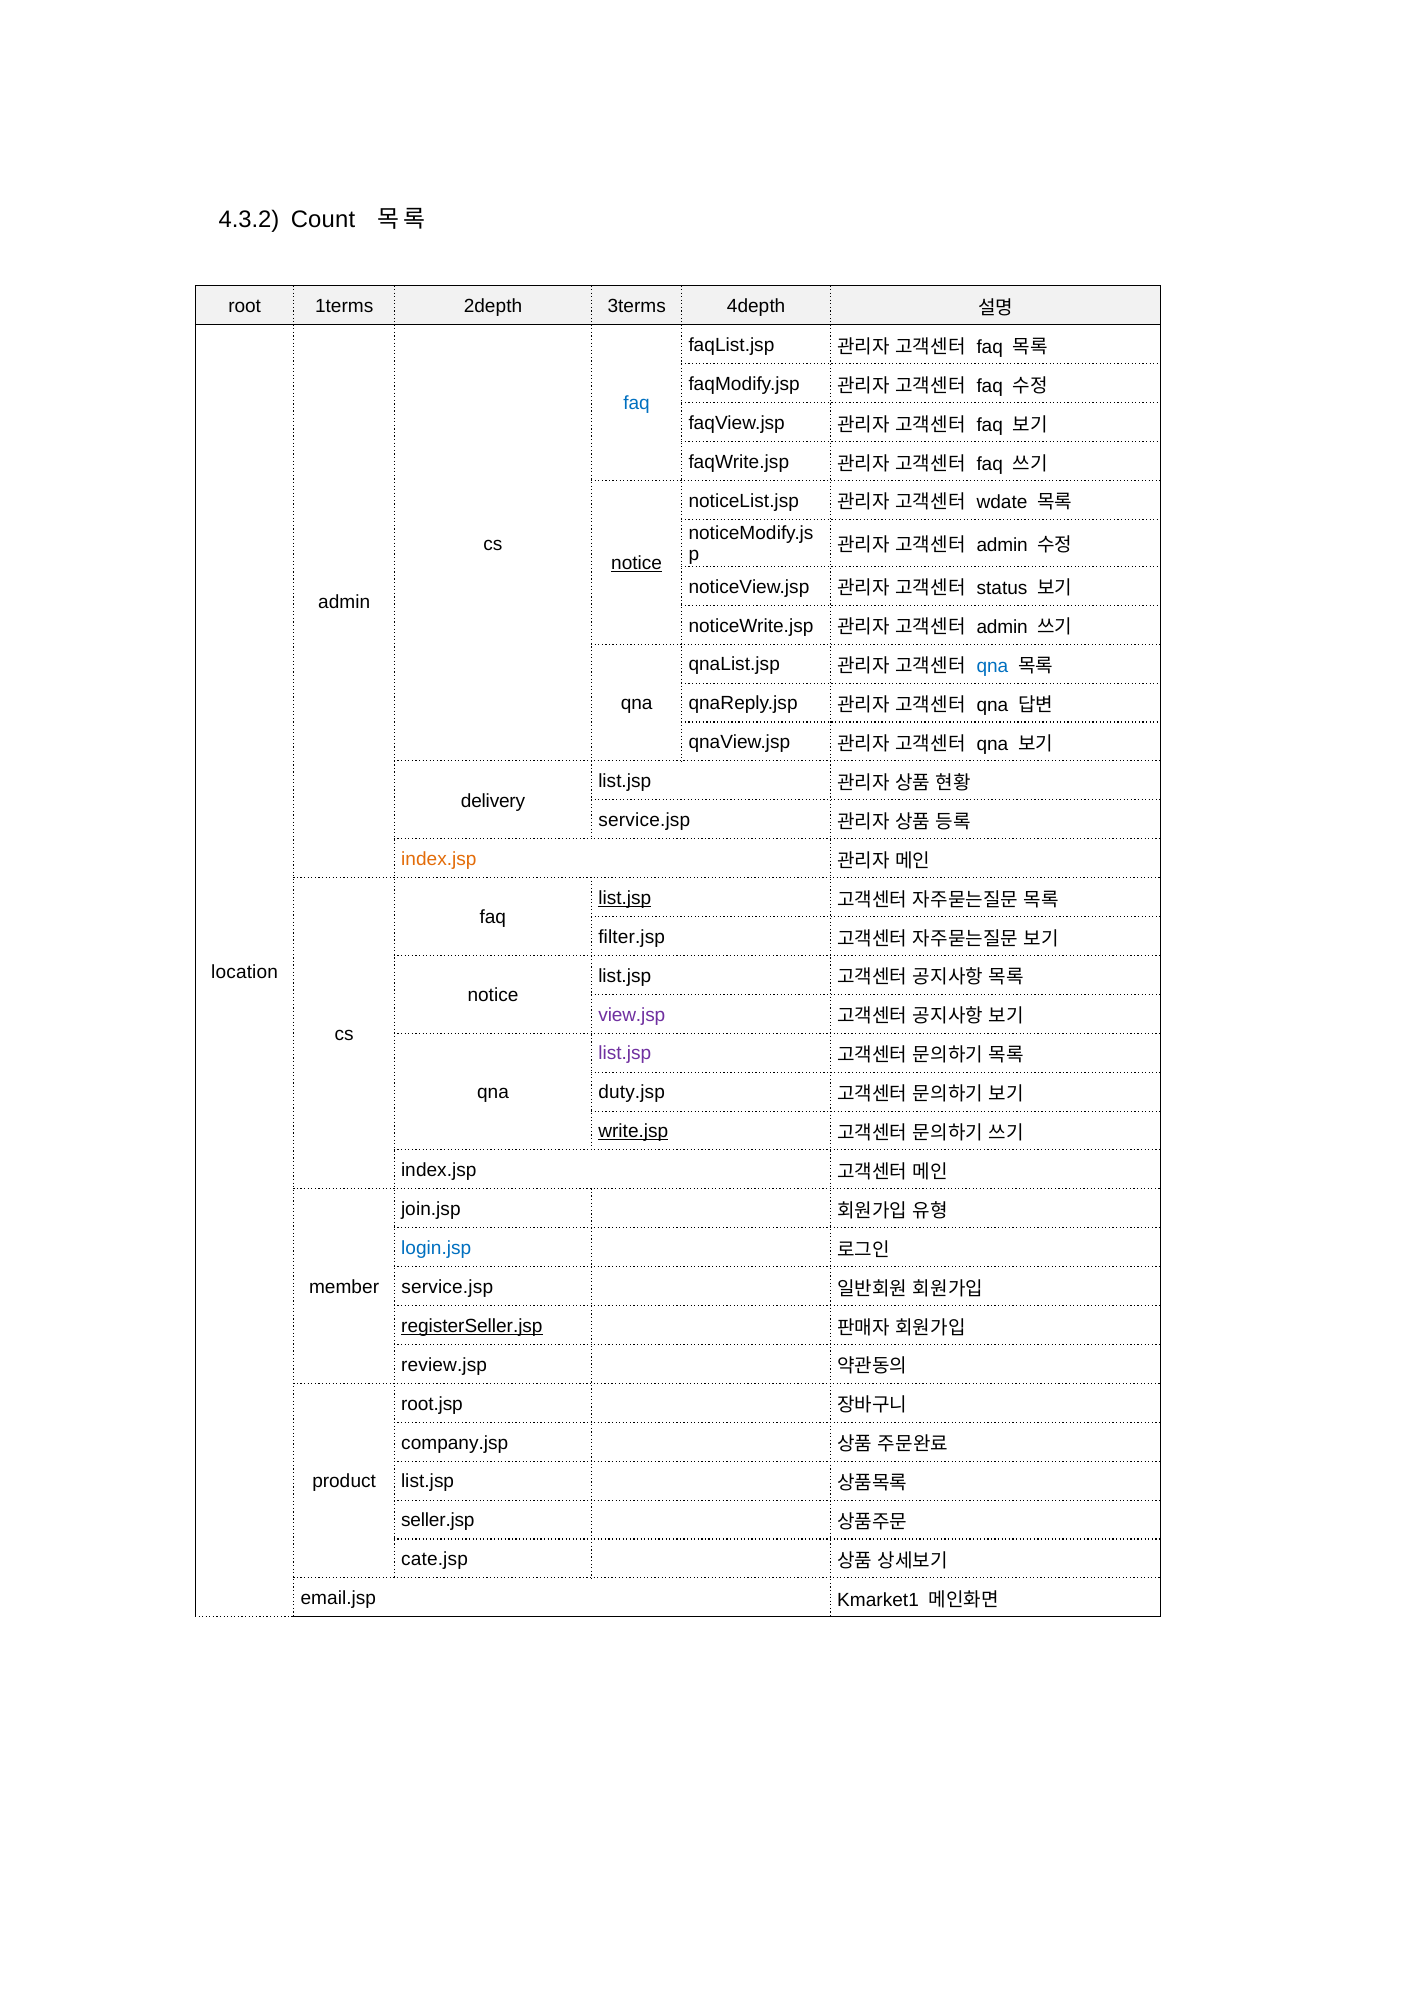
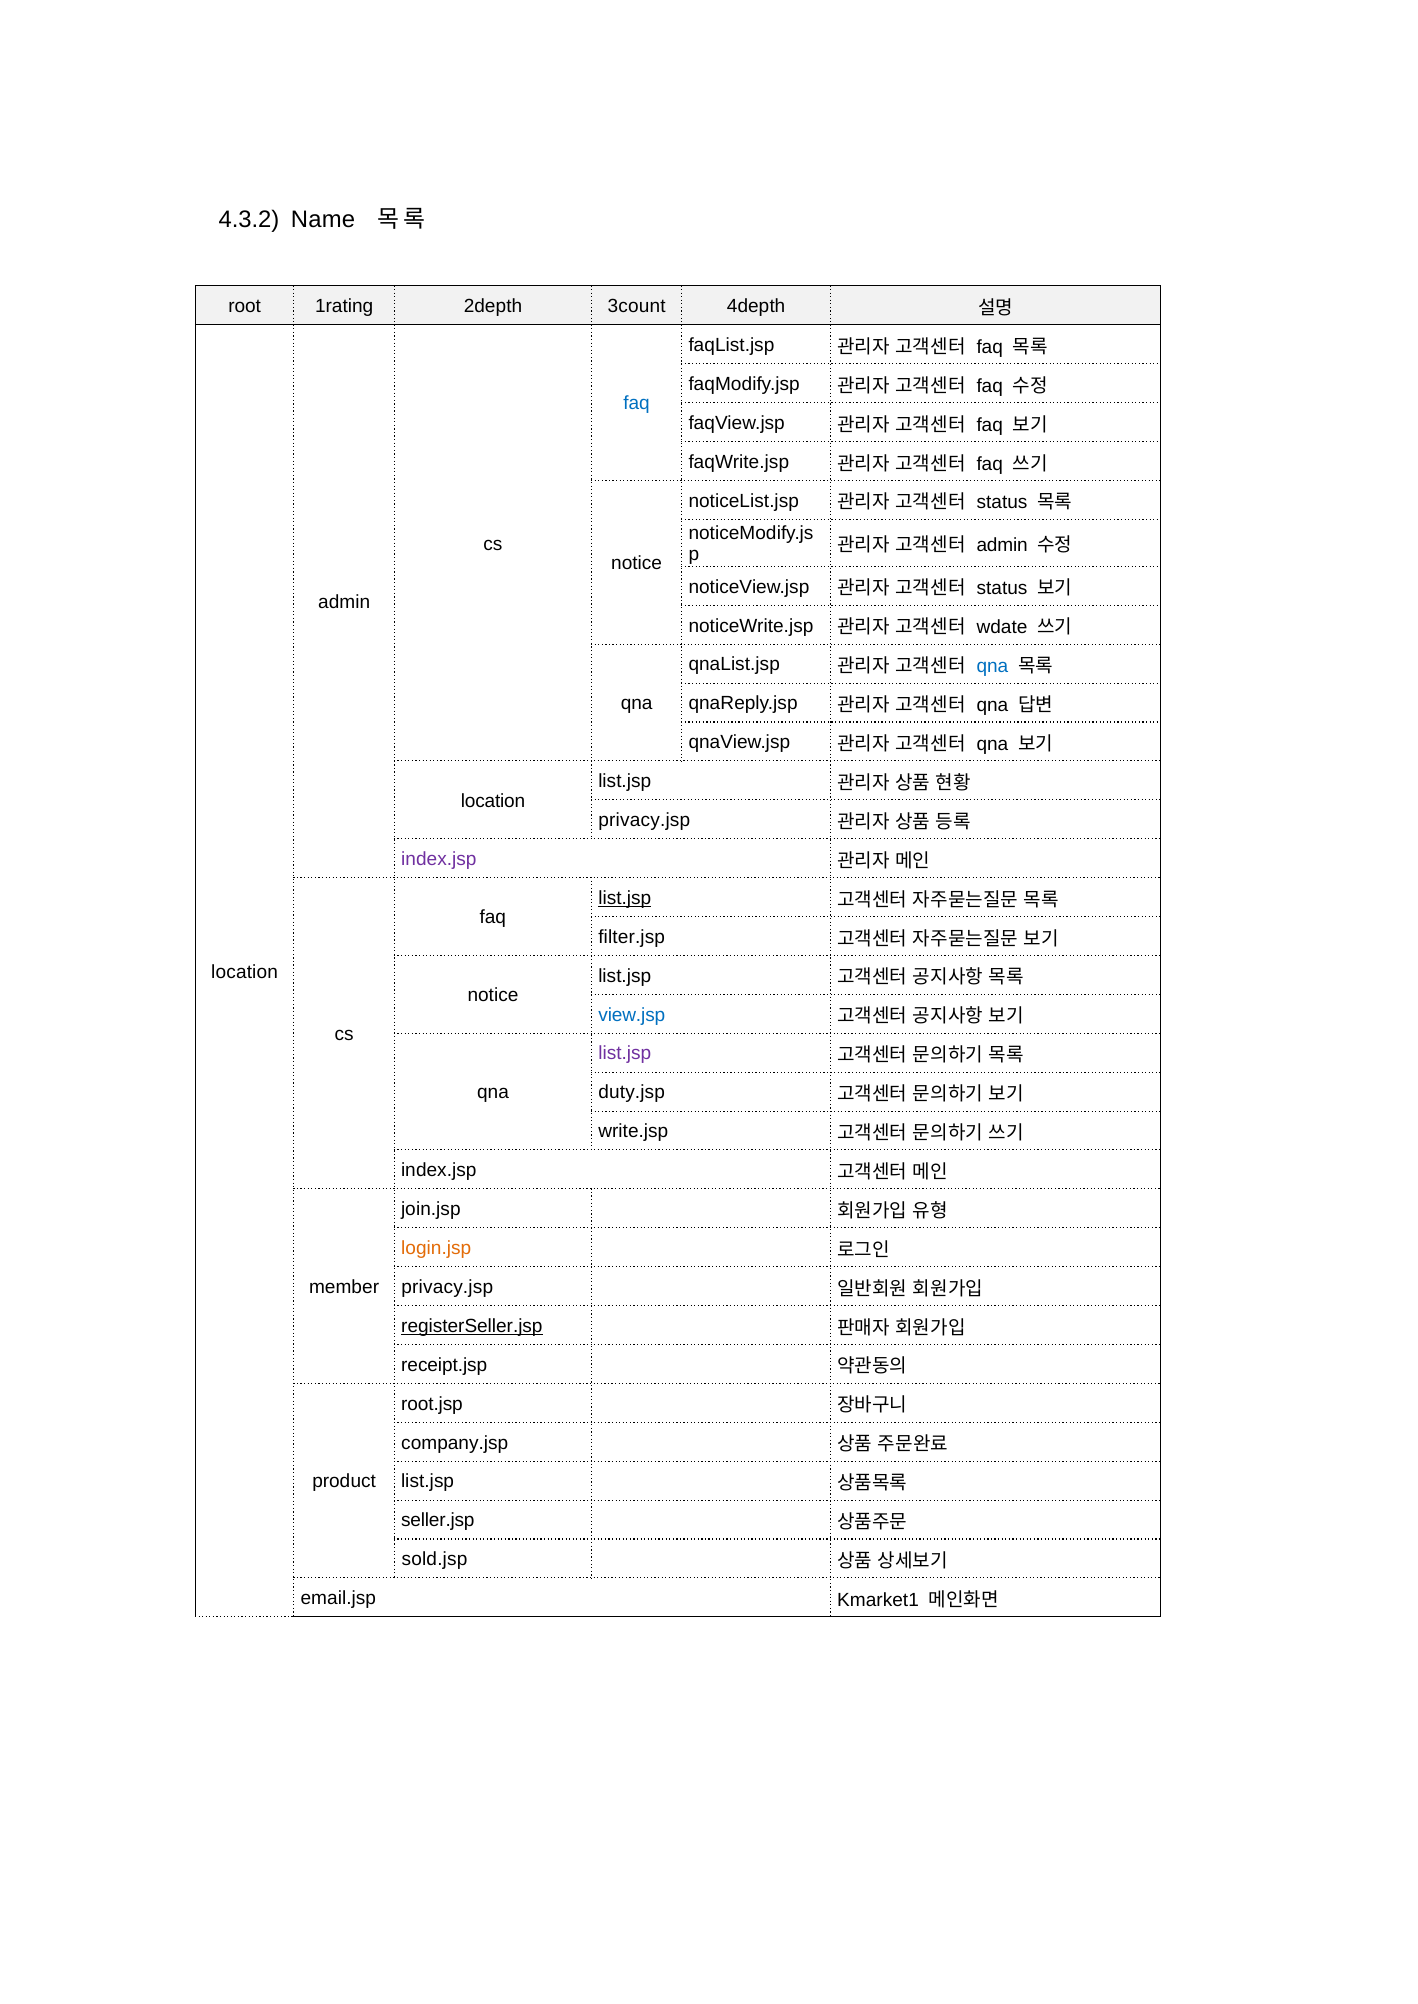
Count: Count -> Name (323, 219)
1terms: 1terms -> 1rating (344, 306)
3terms: 3terms -> 3count (637, 306)
wdate: wdate -> status (1002, 503)
notice underline: present -> none (637, 563)
admin: admin -> wdate (1002, 628)
delivery: delivery -> location (493, 801)
service.jsp: service.jsp -> privacy.jsp (644, 820)
index.jsp colour: orange -> purple (439, 859)
view.jsp colour: purple -> blue (632, 1015)
write.jsp underline: present -> none (633, 1132)
login.jsp colour: blue -> orange (436, 1248)
service.jsp: service.jsp -> privacy.jsp (447, 1287)
review.jsp: review.jsp -> receipt.jsp (444, 1365)
cate.jsp: cate.jsp -> sold.jsp (435, 1560)
